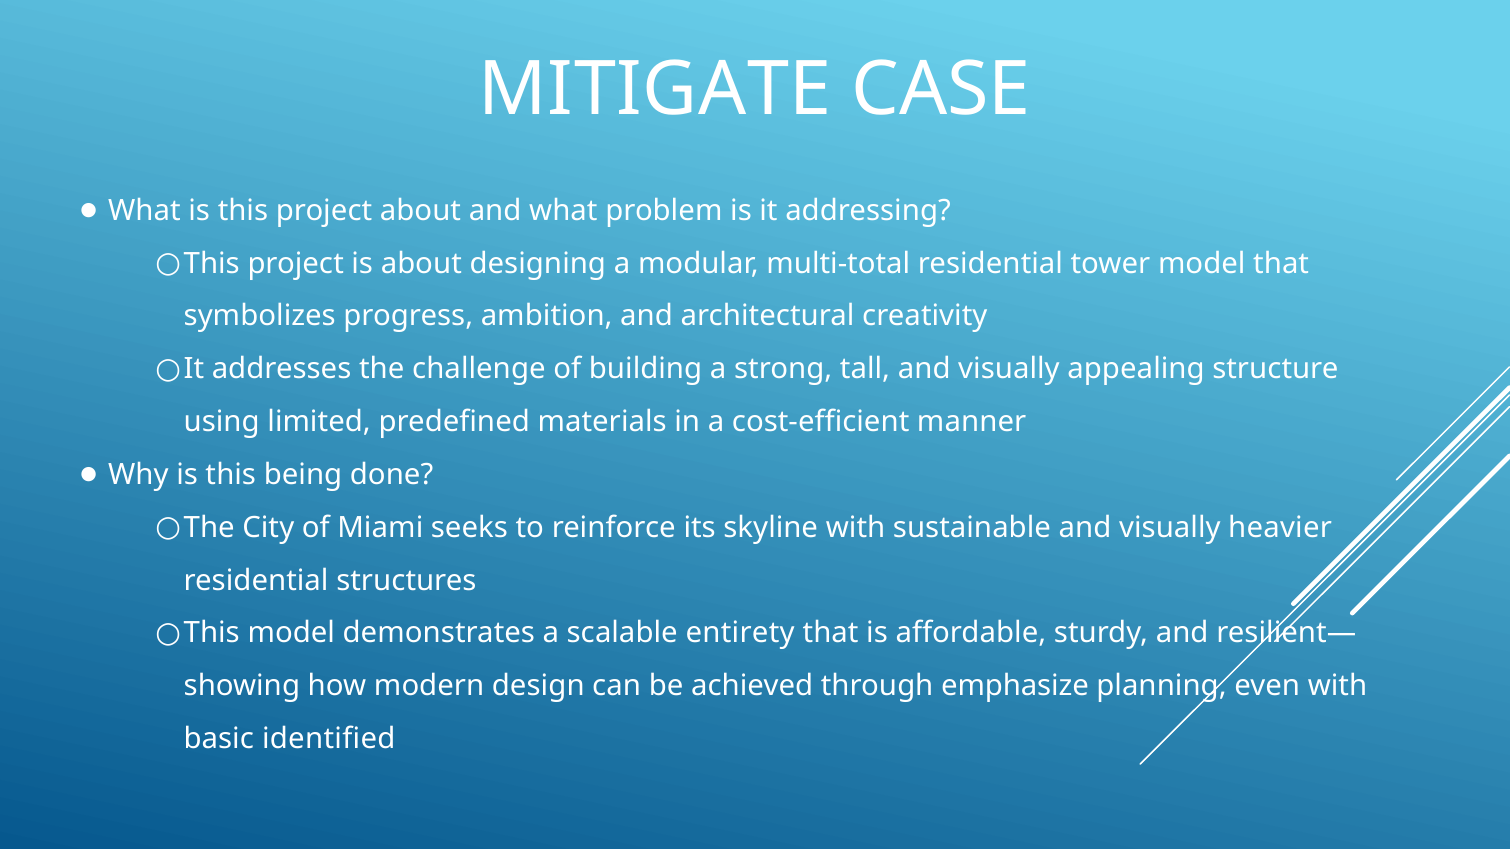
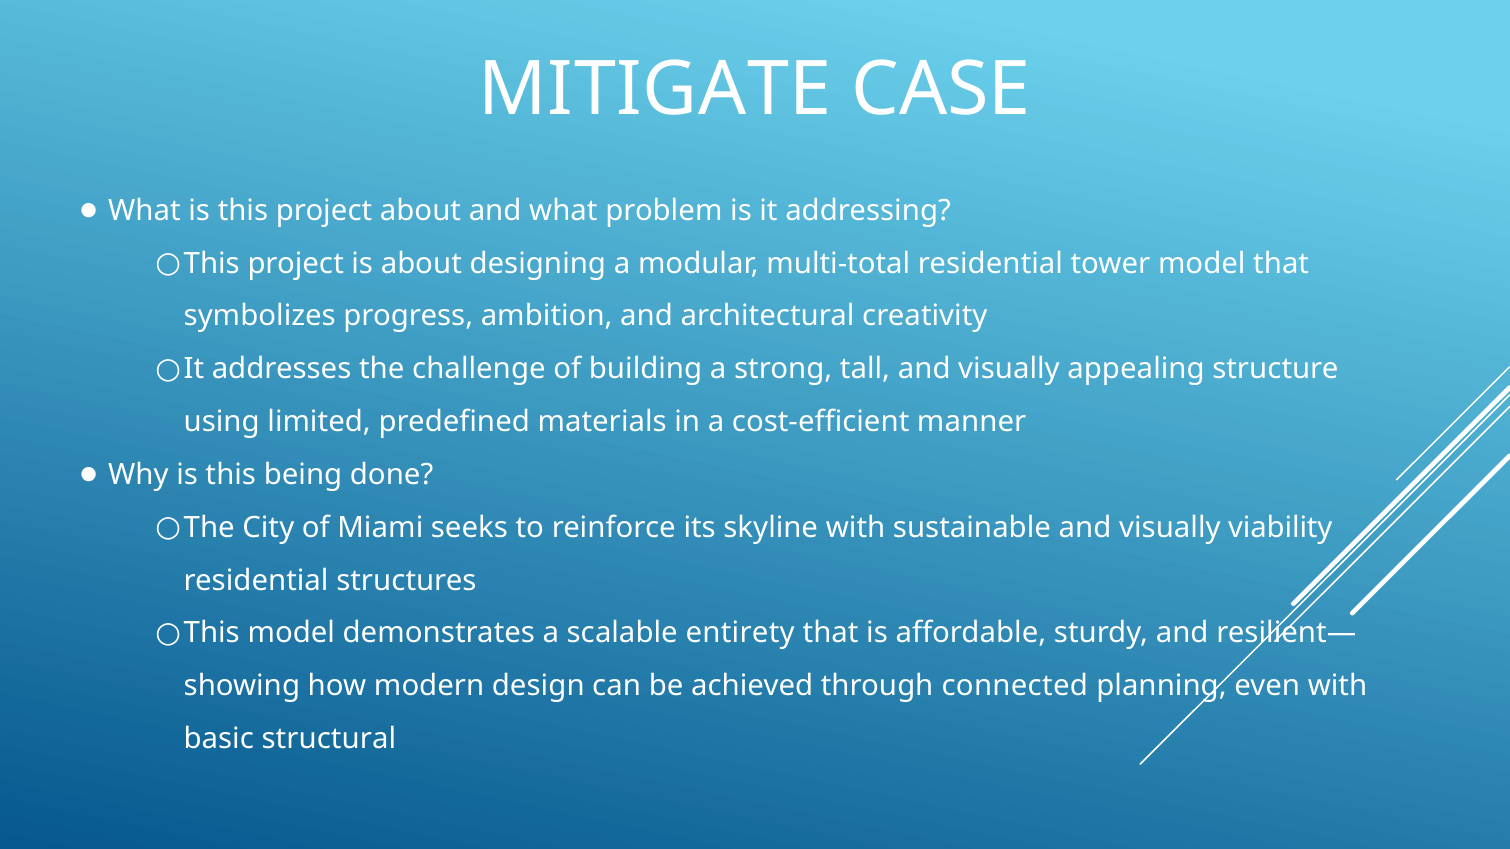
heavier: heavier -> viability (1280, 528)
emphasize: emphasize -> connected (1015, 686)
identified: identified -> structural (329, 739)
